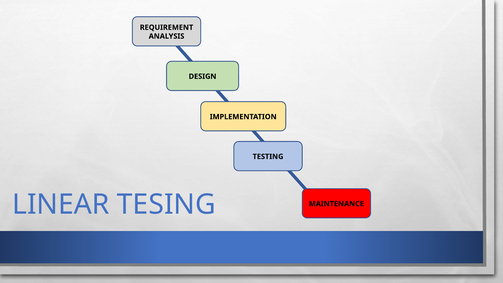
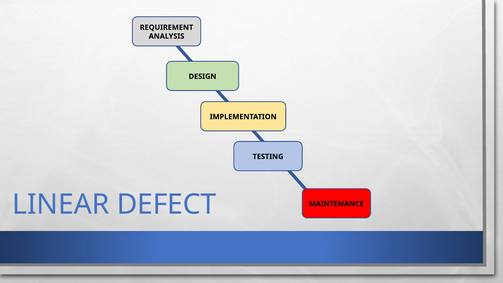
TESING: TESING -> DEFECT (166, 204)
